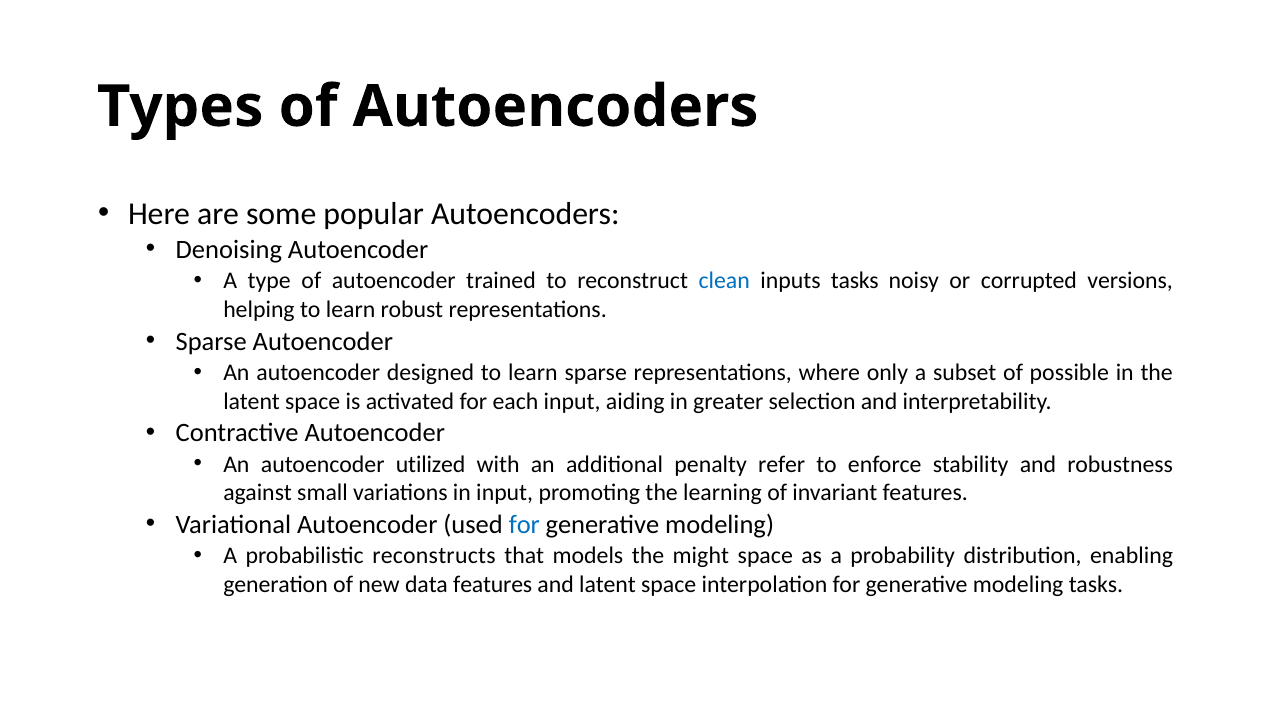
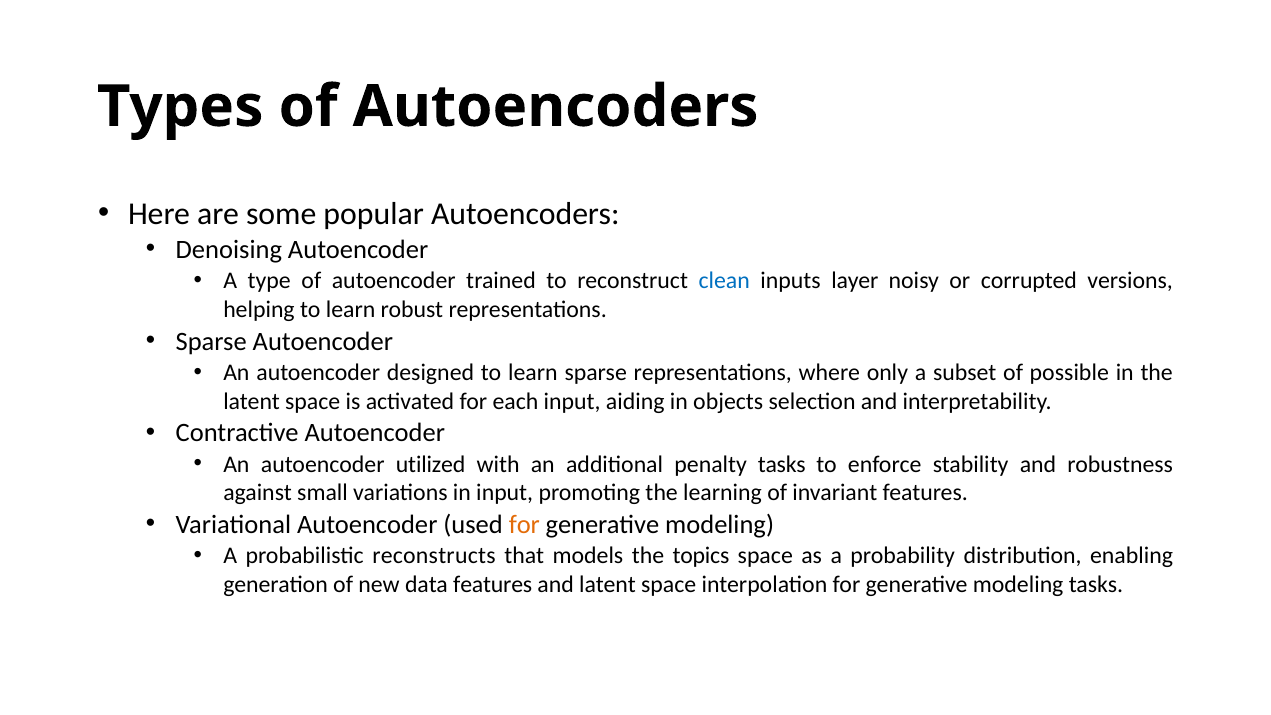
inputs tasks: tasks -> layer (855, 281)
greater: greater -> objects (728, 401)
penalty refer: refer -> tasks (782, 464)
for colour: blue -> orange (524, 524)
might: might -> topics (701, 556)
